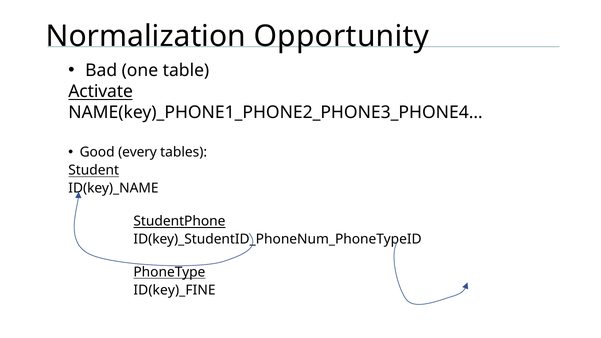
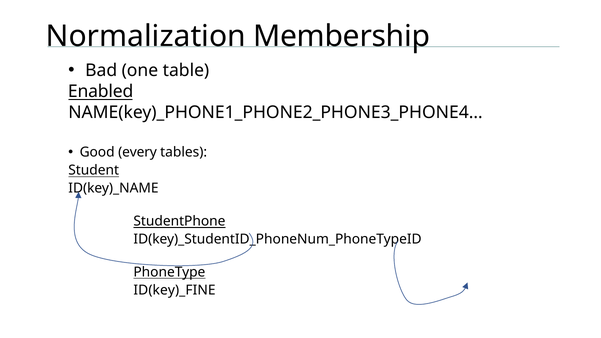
Opportunity: Opportunity -> Membership (342, 36)
Activate: Activate -> Enabled (101, 91)
